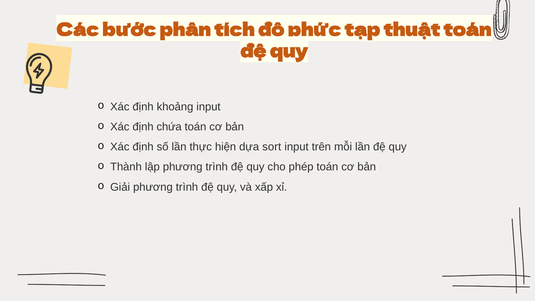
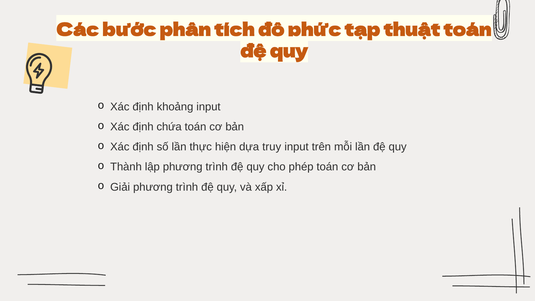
sort: sort -> truy (272, 147)
